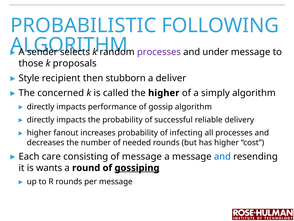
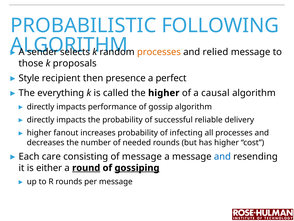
processes colour: purple -> orange (159, 52)
under: under -> relied (215, 52)
stubborn: stubborn -> presence (126, 78)
deliver: deliver -> perfect (171, 78)
concerned: concerned -> everything (61, 93)
simply: simply -> causal (215, 93)
wants: wants -> either (49, 168)
round underline: none -> present (86, 168)
